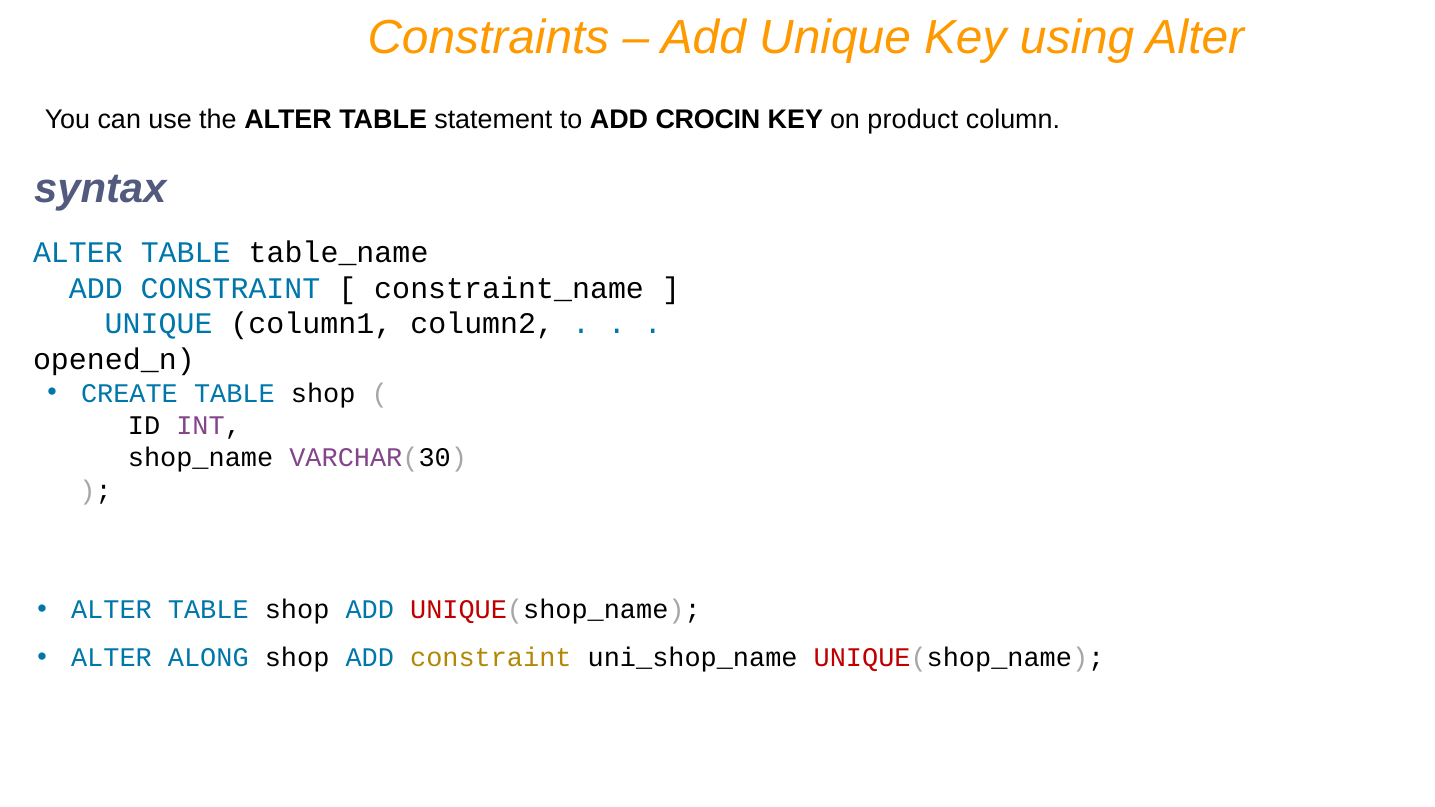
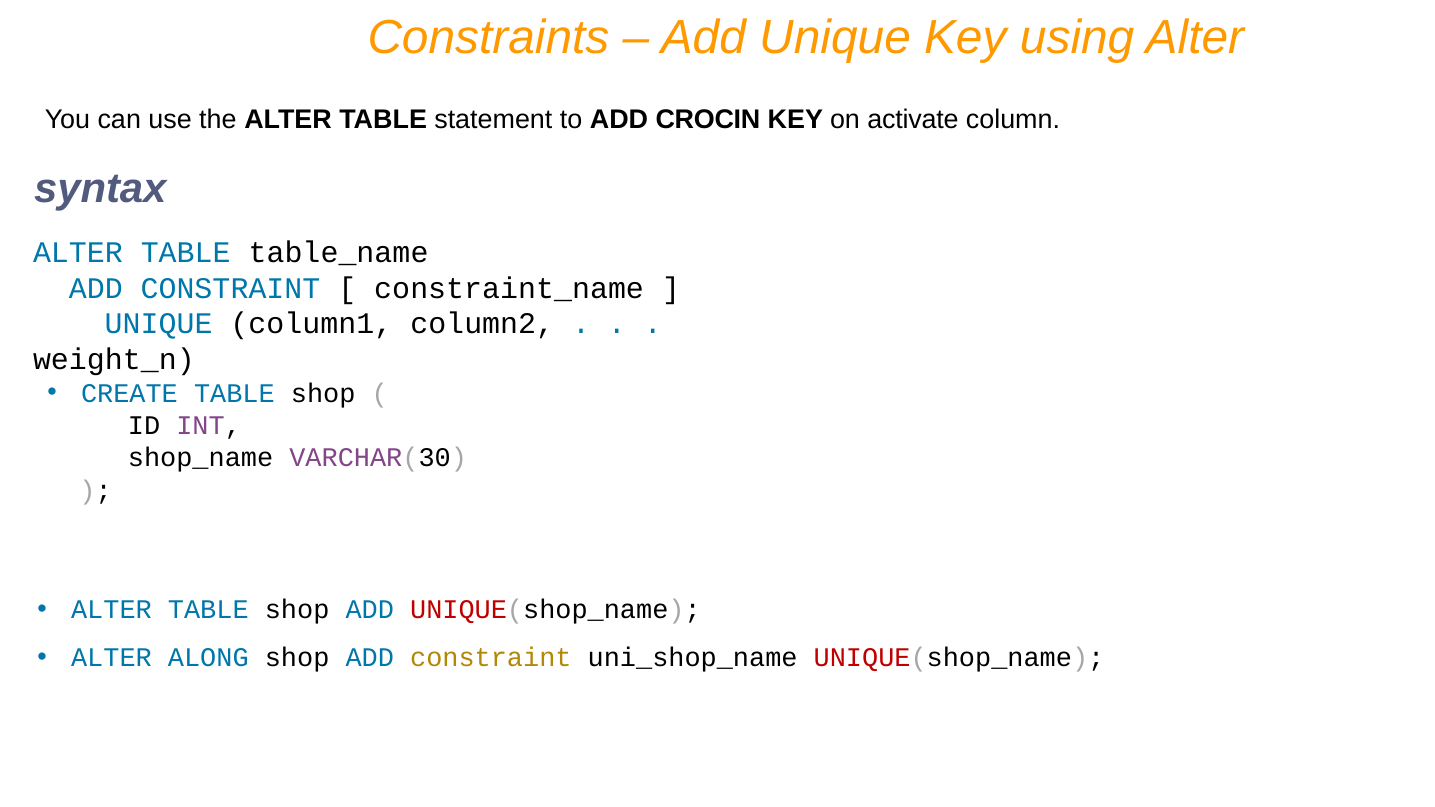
product: product -> activate (913, 120)
opened_n: opened_n -> weight_n (114, 360)
